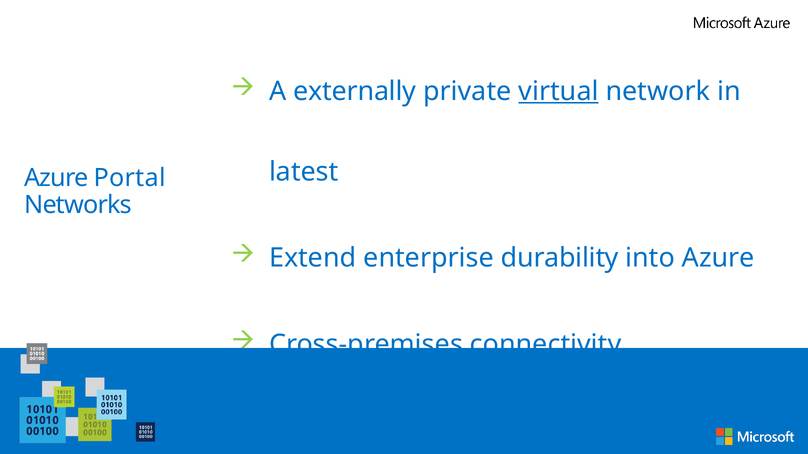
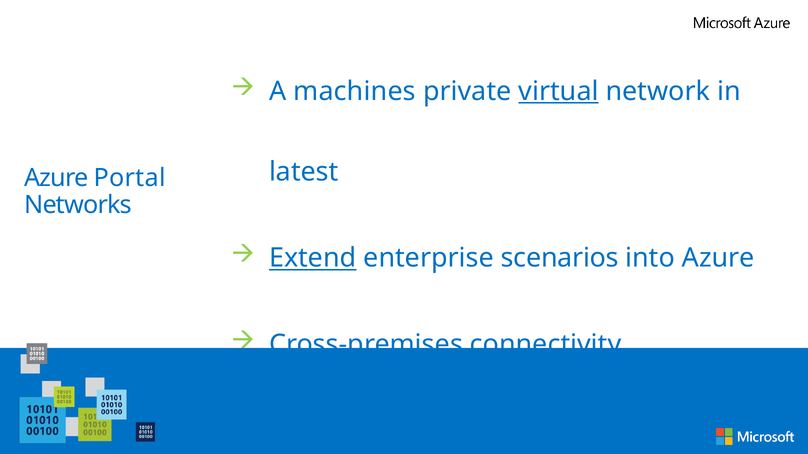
externally: externally -> machines (355, 91)
Extend underline: none -> present (313, 258)
durability: durability -> scenarios (560, 258)
